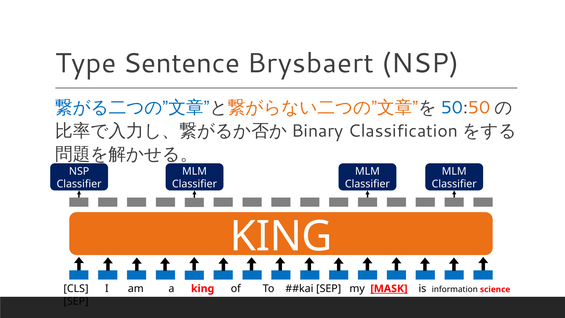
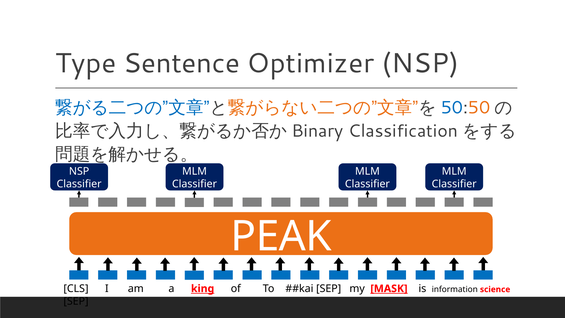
Brysbaert: Brysbaert -> Optimizer (311, 63)
KING: KING -> PEAK (281, 236)
king underline: none -> present (203, 288)
